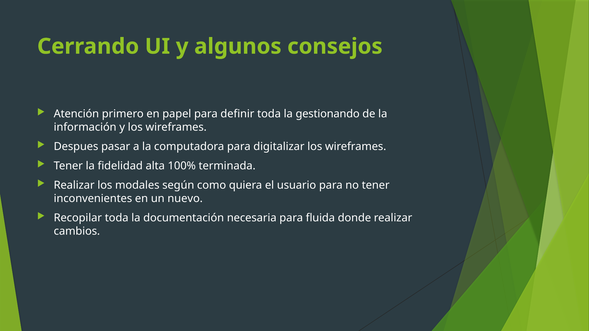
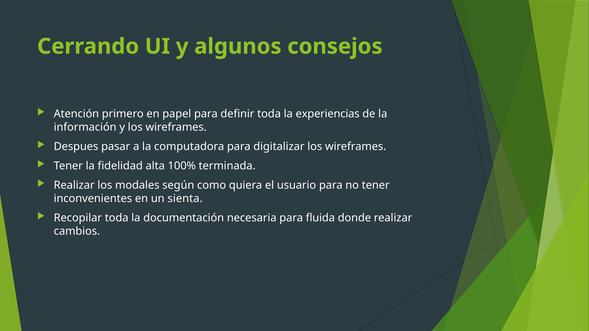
gestionando: gestionando -> experiencias (328, 114)
nuevo: nuevo -> sienta (185, 199)
